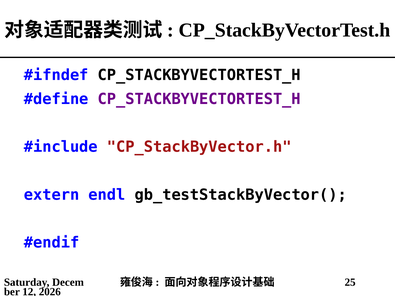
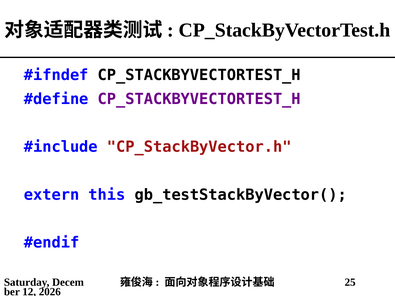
endl: endl -> this (107, 195)
